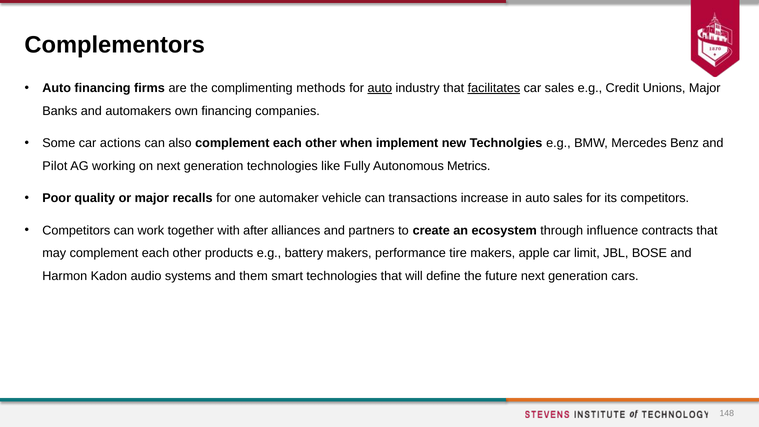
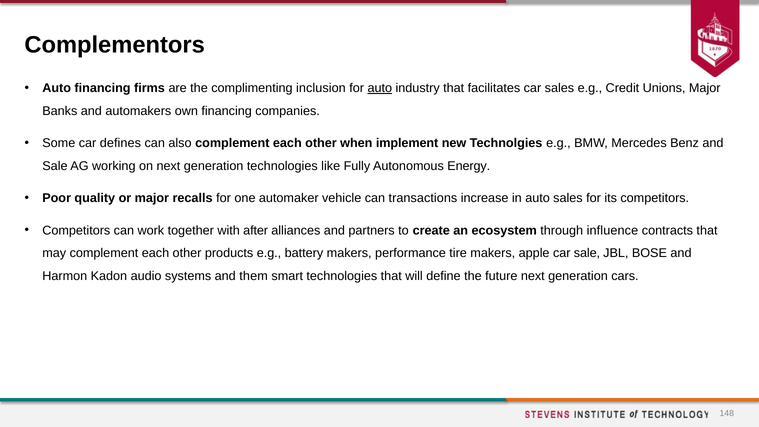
methods: methods -> inclusion (321, 88)
facilitates underline: present -> none (494, 88)
actions: actions -> defines (120, 143)
Pilot: Pilot -> Sale (55, 166)
Metrics: Metrics -> Energy (469, 166)
car limit: limit -> sale (587, 253)
